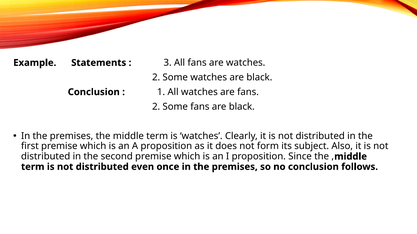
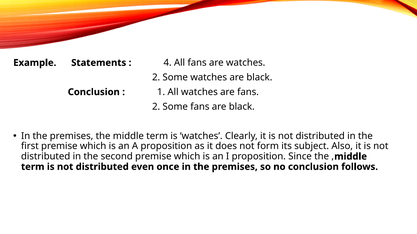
3: 3 -> 4 (168, 63)
